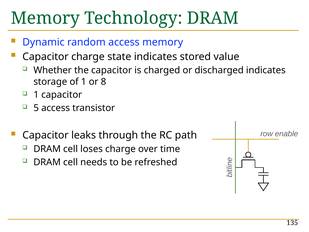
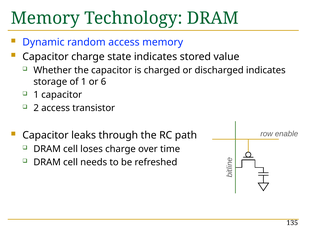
8: 8 -> 6 (104, 82)
5: 5 -> 2 (36, 108)
